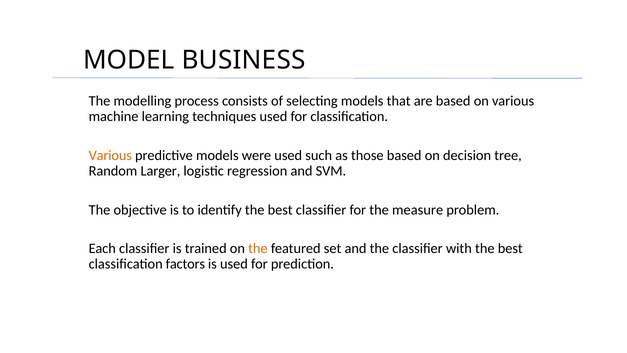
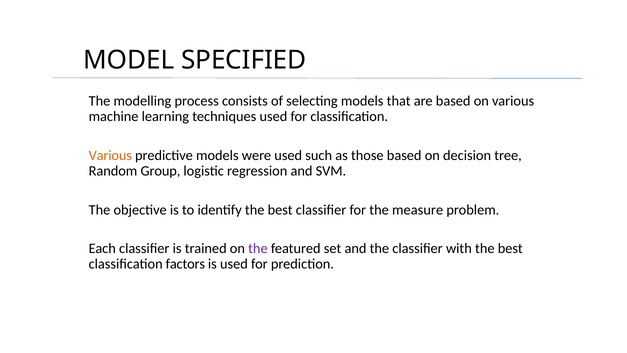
BUSINESS: BUSINESS -> SPECIFIED (244, 60)
Larger: Larger -> Group (160, 171)
the colour: orange -> purple (258, 248)
